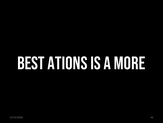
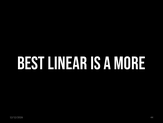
ATIONS: ATIONS -> LINEAR (67, 63)
